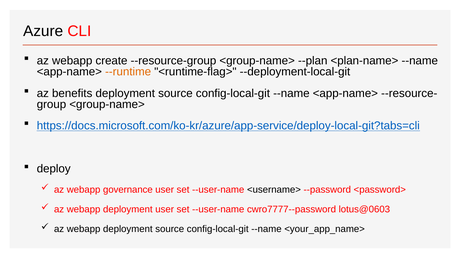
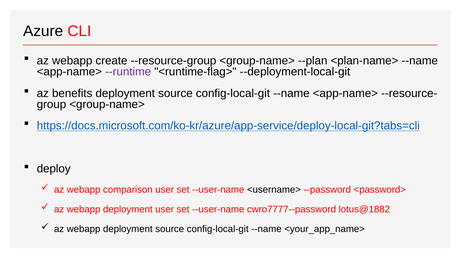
--runtime colour: orange -> purple (128, 72)
governance: governance -> comparison (128, 190)
lotus@0603: lotus@0603 -> lotus@1882 (364, 210)
